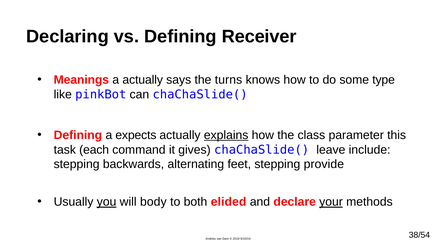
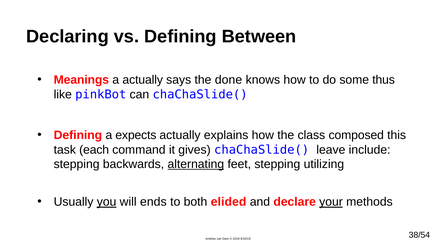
Receiver: Receiver -> Between (259, 37)
turns: turns -> done (229, 80)
type: type -> thus (384, 80)
explains underline: present -> none (226, 135)
parameter: parameter -> composed (356, 135)
alternating underline: none -> present (196, 164)
provide: provide -> utilizing (324, 164)
body: body -> ends (153, 202)
